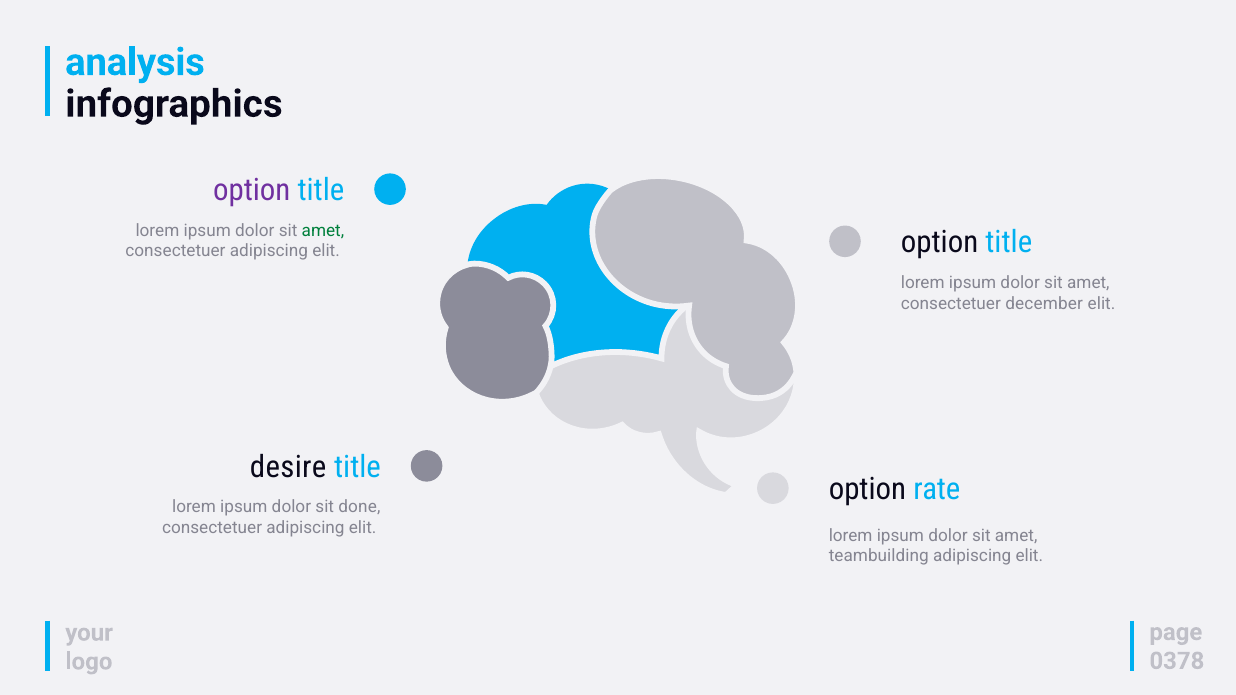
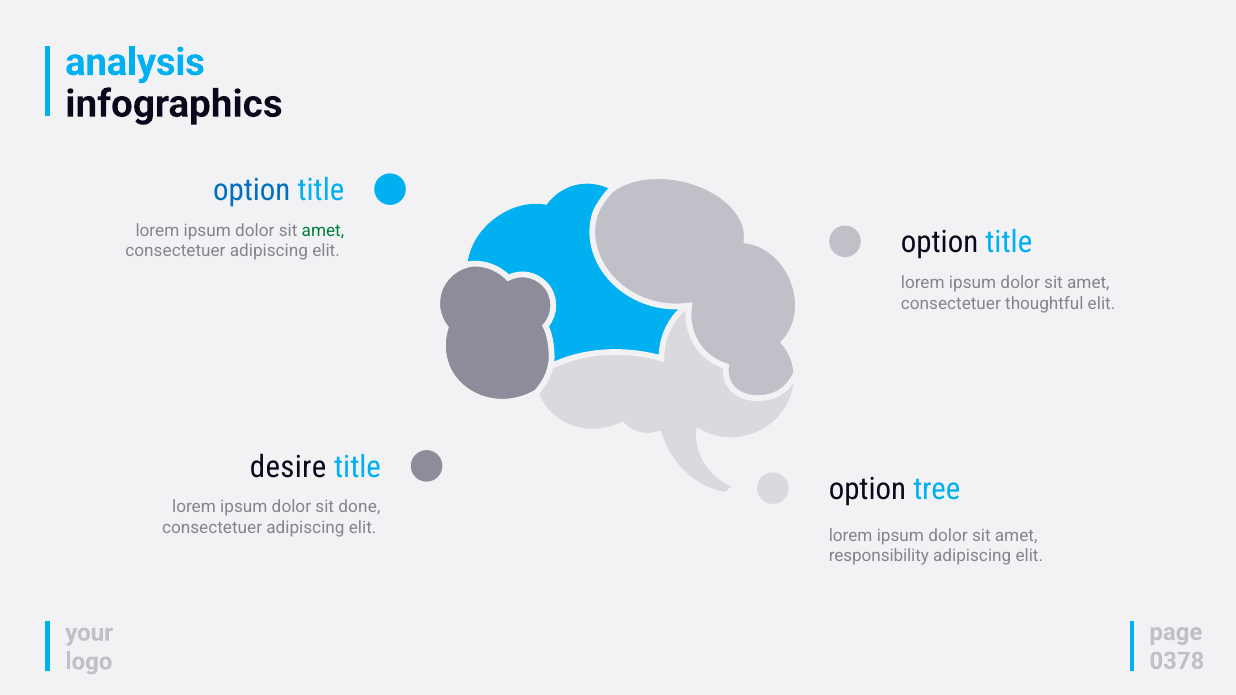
option colour: purple -> blue (252, 190)
december: december -> thoughtful (1044, 304)
rate: rate -> tree (937, 489)
teambuilding: teambuilding -> responsibility (879, 556)
